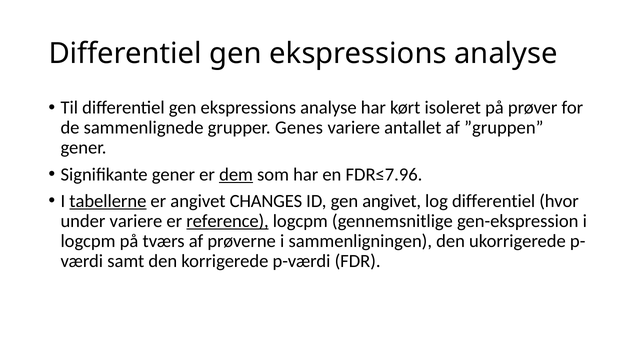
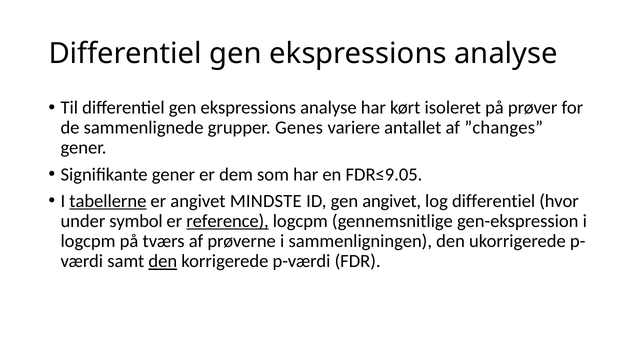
”gruppen: ”gruppen -> ”changes (504, 128)
dem underline: present -> none (236, 175)
FDR≤7.96: FDR≤7.96 -> FDR≤9.05 (384, 175)
CHANGES: CHANGES -> MINDSTE (266, 201)
under variere: variere -> symbol (136, 221)
den underline: none -> present (163, 261)
